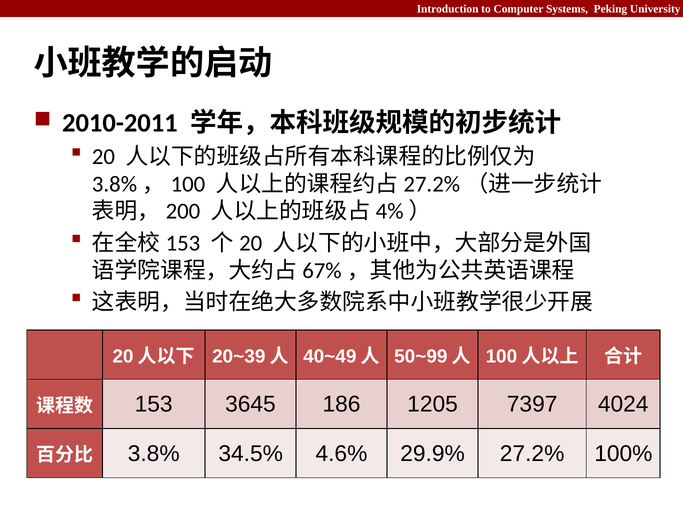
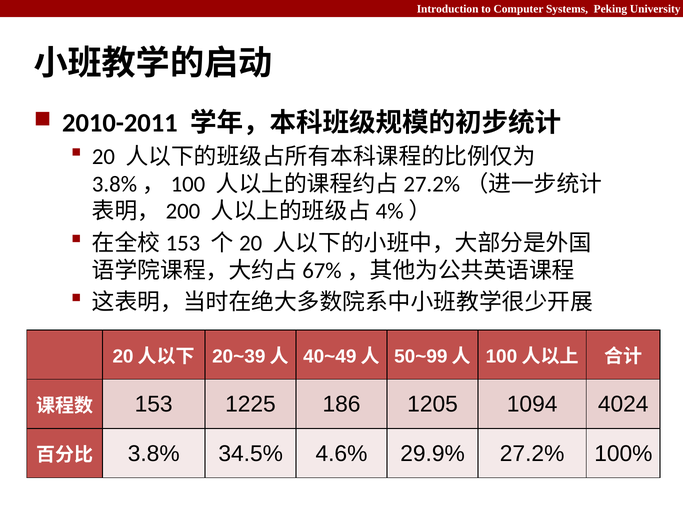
3645: 3645 -> 1225 (250, 404)
7397: 7397 -> 1094 (532, 404)
